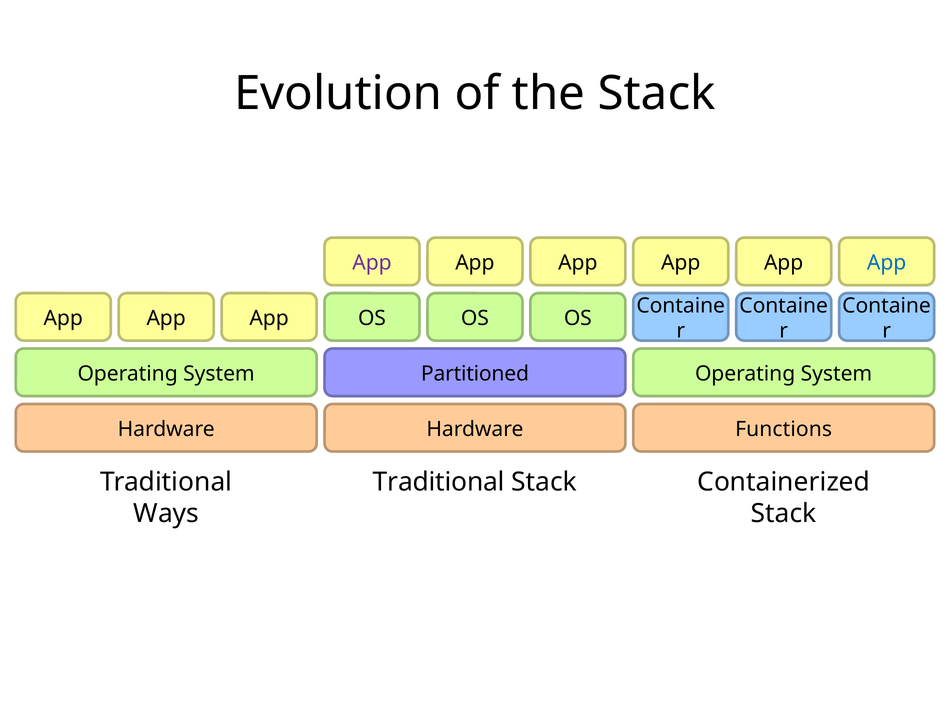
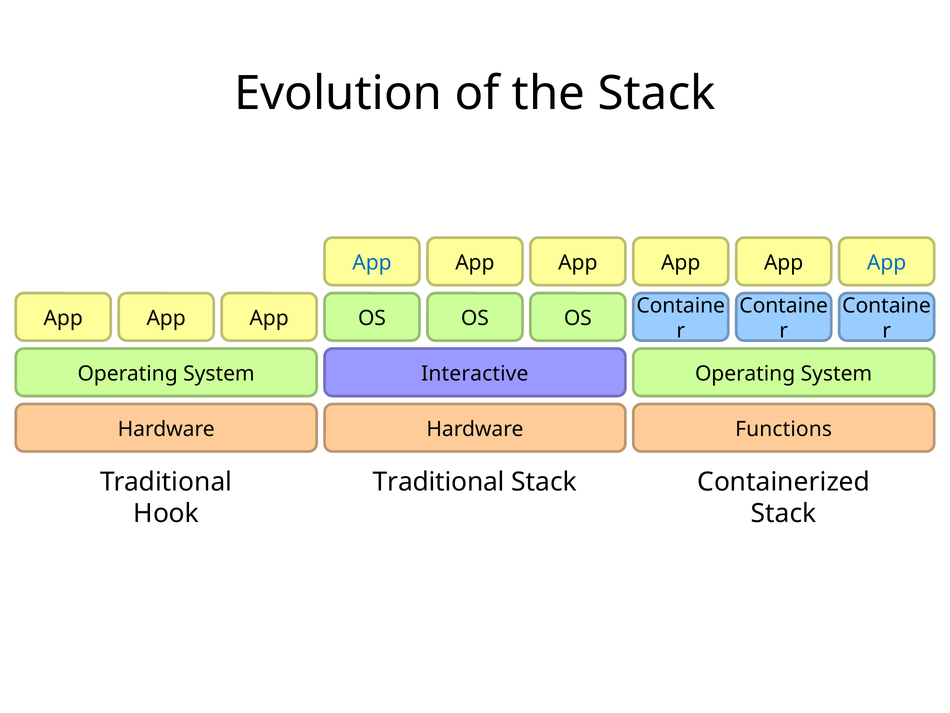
App colour: purple -> blue (372, 263)
Partitioned: Partitioned -> Interactive (475, 373)
Ways: Ways -> Hook (166, 513)
